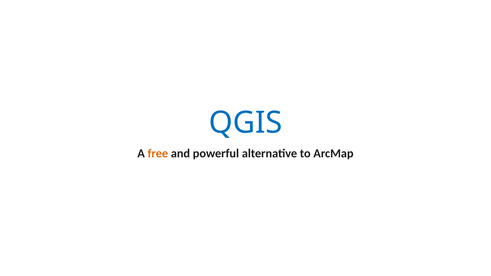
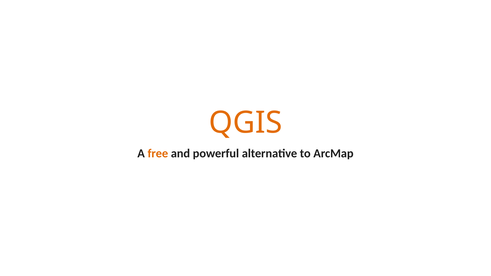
QGIS colour: blue -> orange (245, 123)
